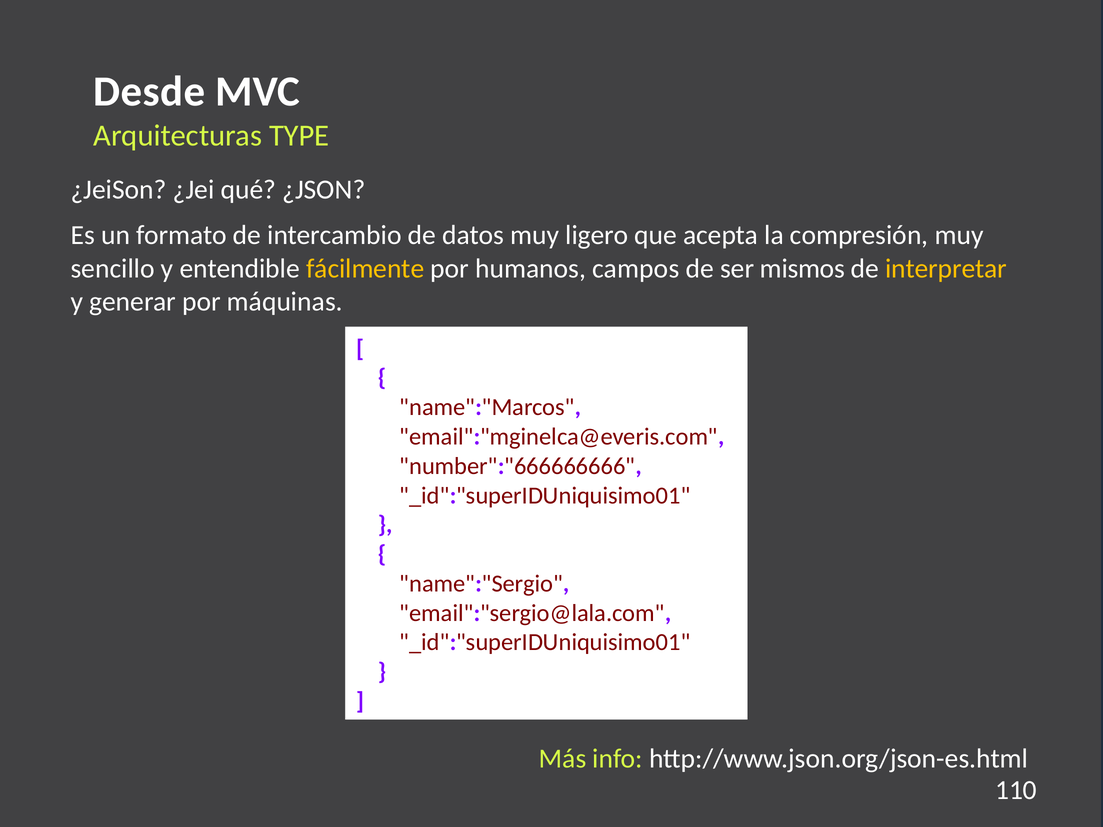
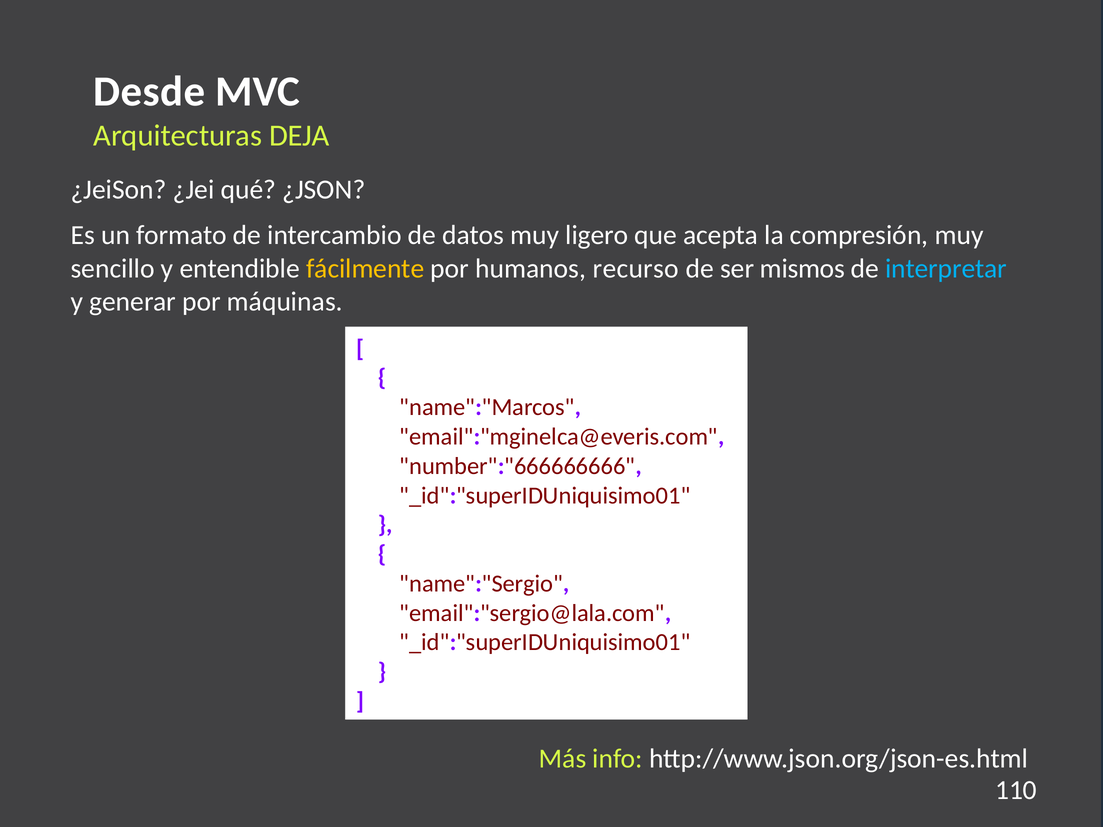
TYPE: TYPE -> DEJA (299, 136)
campos: campos -> recurso (636, 269)
interpretar colour: yellow -> light blue (946, 269)
